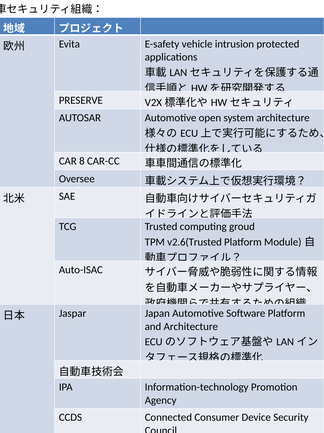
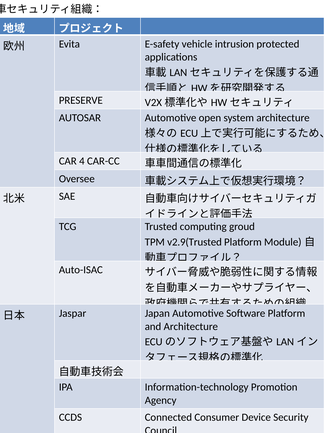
8: 8 -> 4 (82, 161)
v2.6(Trusted: v2.6(Trusted -> v2.9(Trusted (195, 241)
